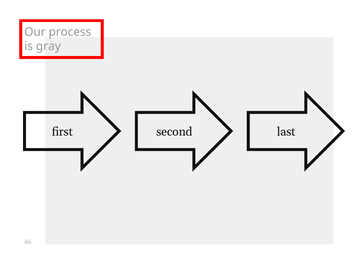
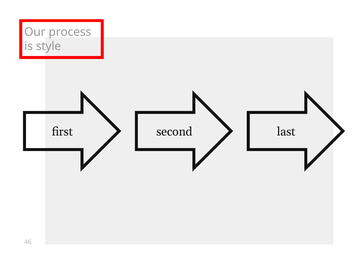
gray: gray -> style (48, 46)
